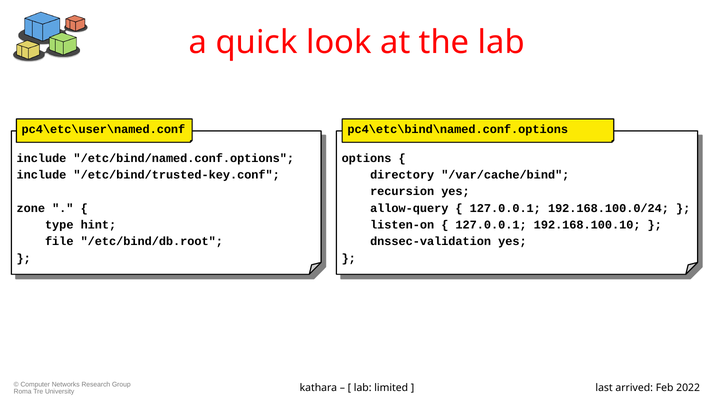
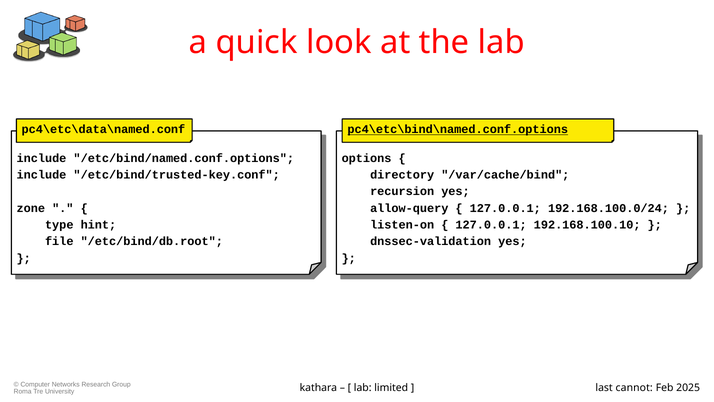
pc4\etc\user\named.conf: pc4\etc\user\named.conf -> pc4\etc\data\named.conf (103, 129)
pc4\etc\bind\named.conf.options underline: none -> present (458, 129)
arrived: arrived -> cannot (634, 388)
2022: 2022 -> 2025 (688, 388)
